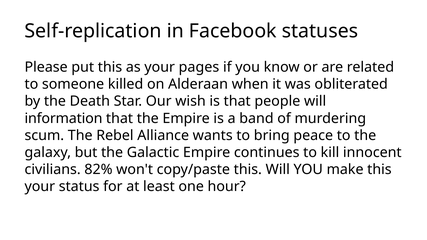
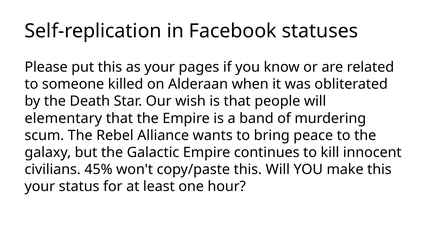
information: information -> elementary (63, 118)
82%: 82% -> 45% (98, 170)
